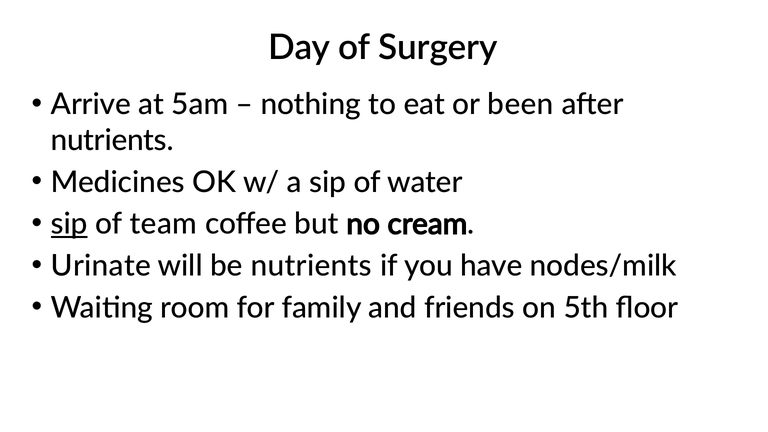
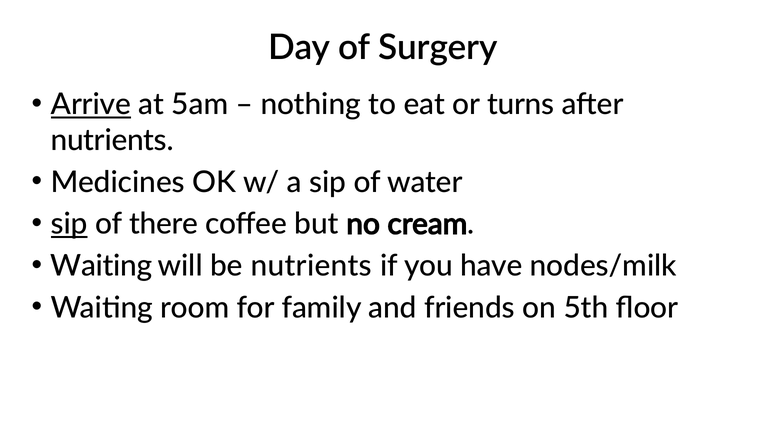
Arrive underline: none -> present (91, 105)
been: been -> turns (521, 105)
team: team -> there (164, 224)
Urinate: Urinate -> Waiting (101, 266)
